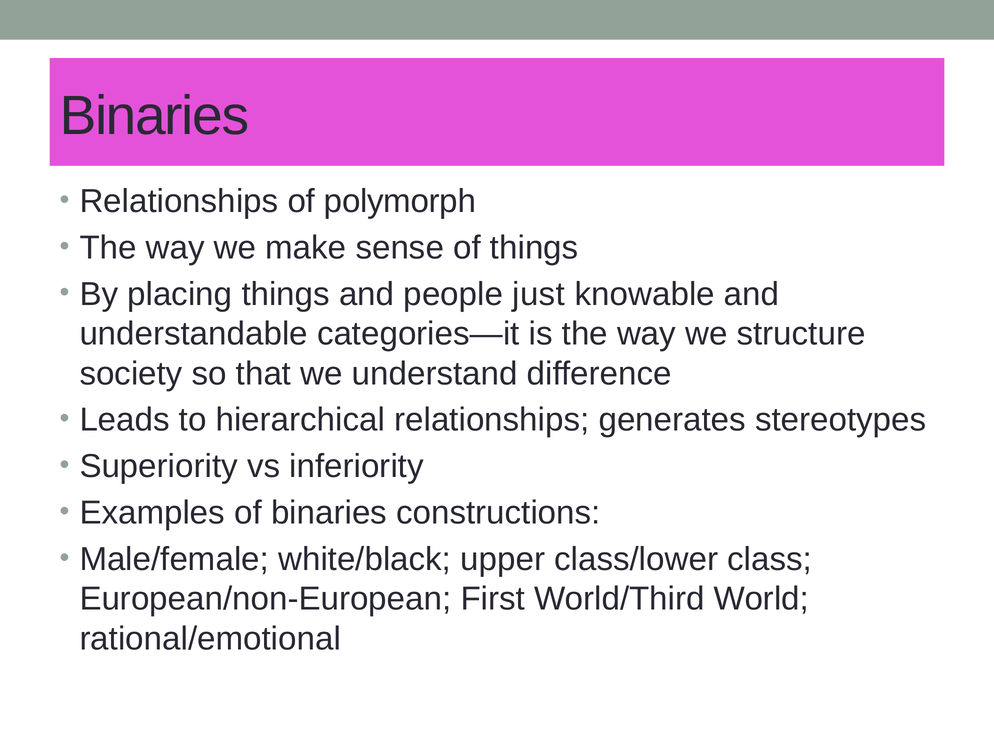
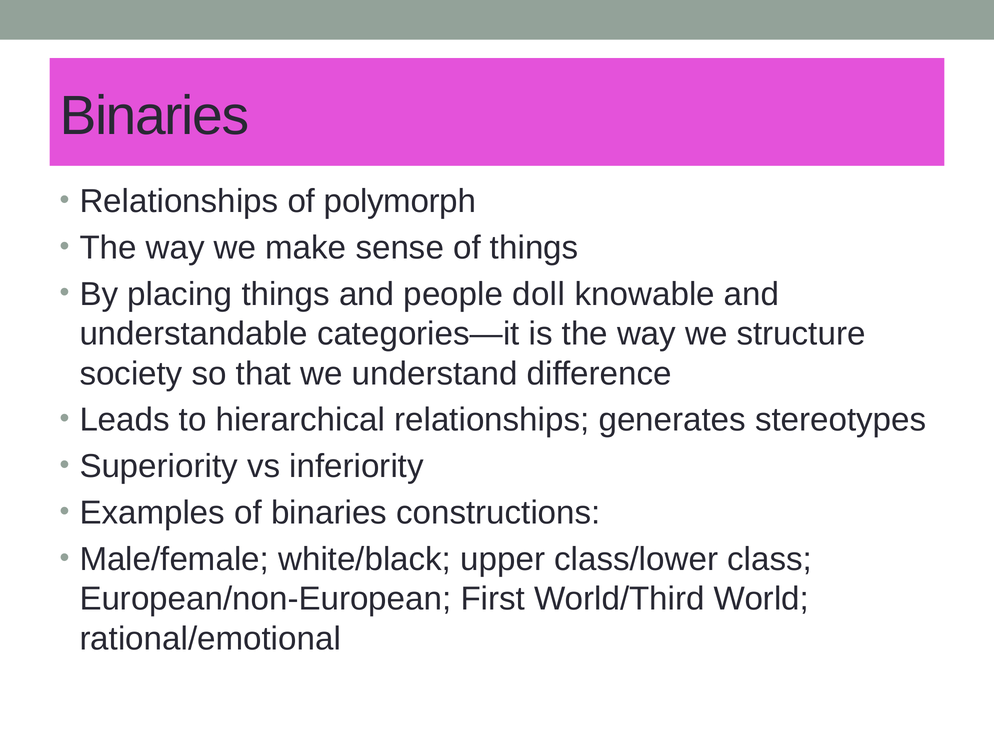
just: just -> doll (539, 294)
